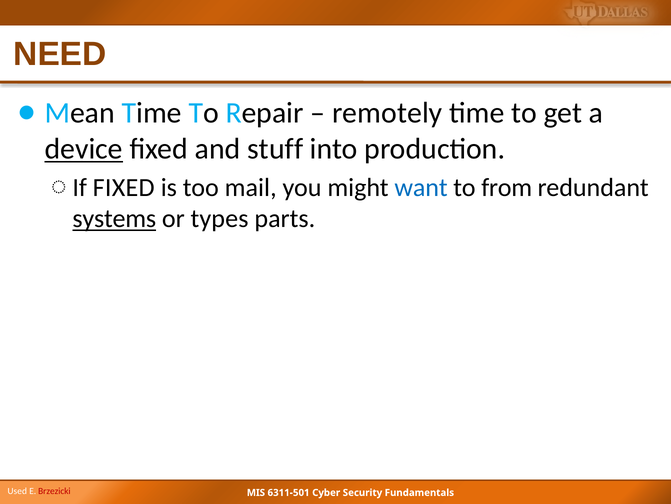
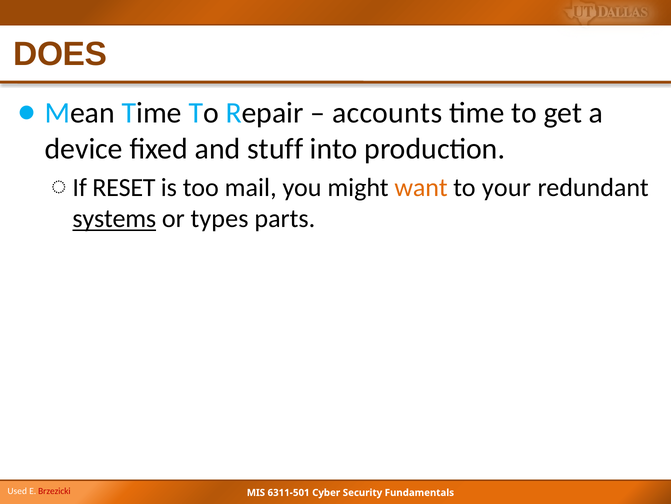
NEED: NEED -> DOES (60, 54)
remotely: remotely -> accounts (387, 113)
device underline: present -> none (84, 149)
If FIXED: FIXED -> RESET (124, 187)
want colour: blue -> orange (421, 187)
from: from -> your (506, 187)
